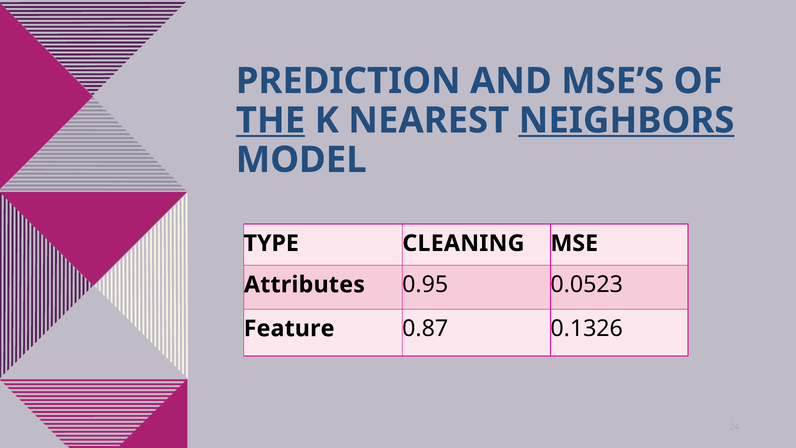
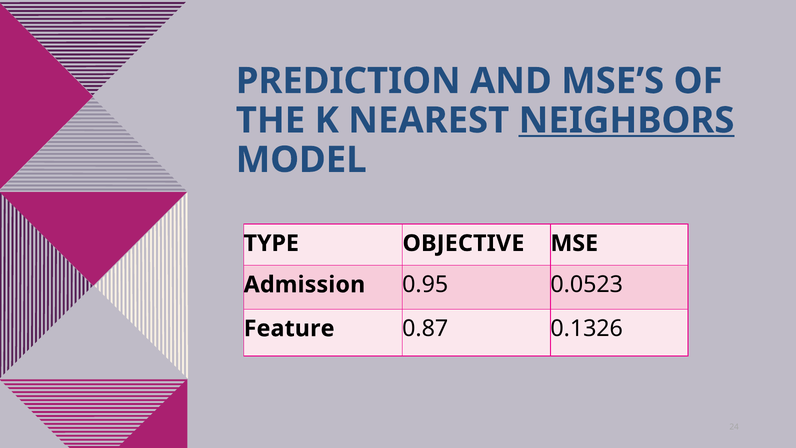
THE underline: present -> none (270, 120)
CLEANING: CLEANING -> OBJECTIVE (463, 243)
Attributes: Attributes -> Admission (304, 285)
